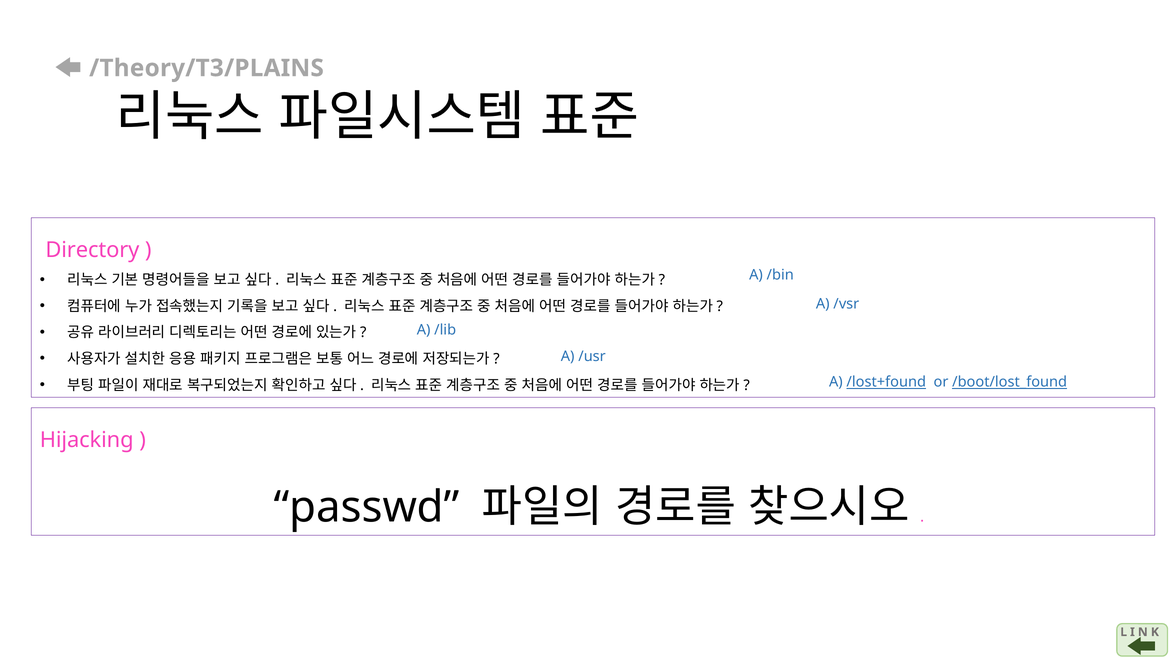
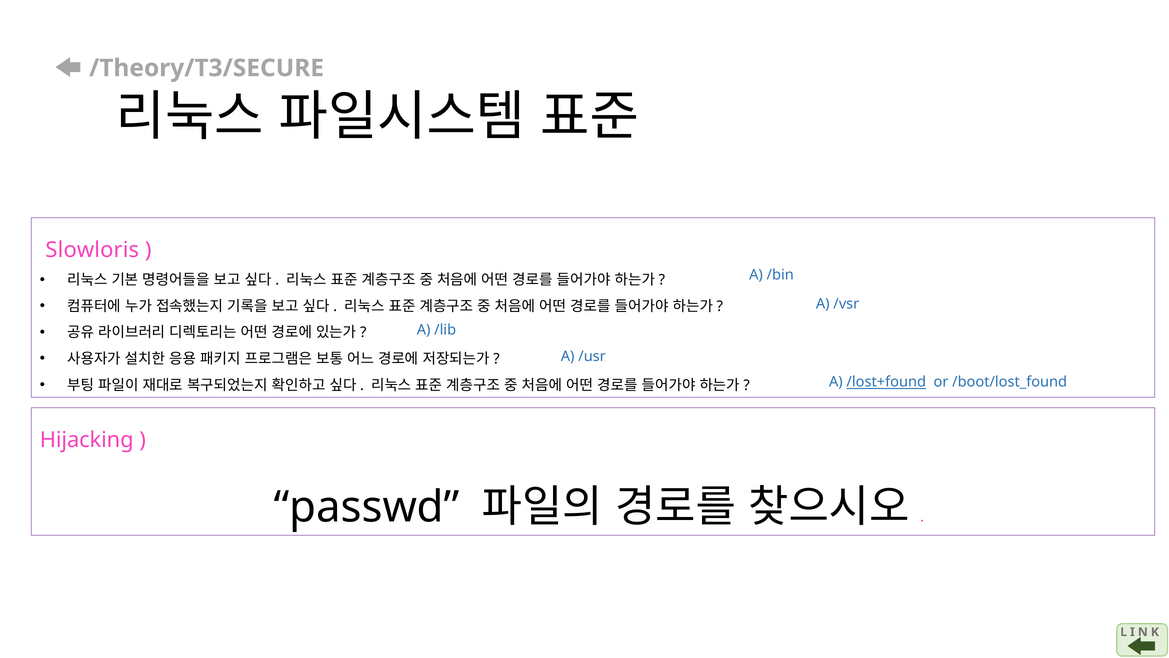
/Theory/T3/PLAINS: /Theory/T3/PLAINS -> /Theory/T3/SECURE (207, 68)
Directory: Directory -> Slowloris (92, 250)
/boot/lost_found underline: present -> none (1010, 382)
